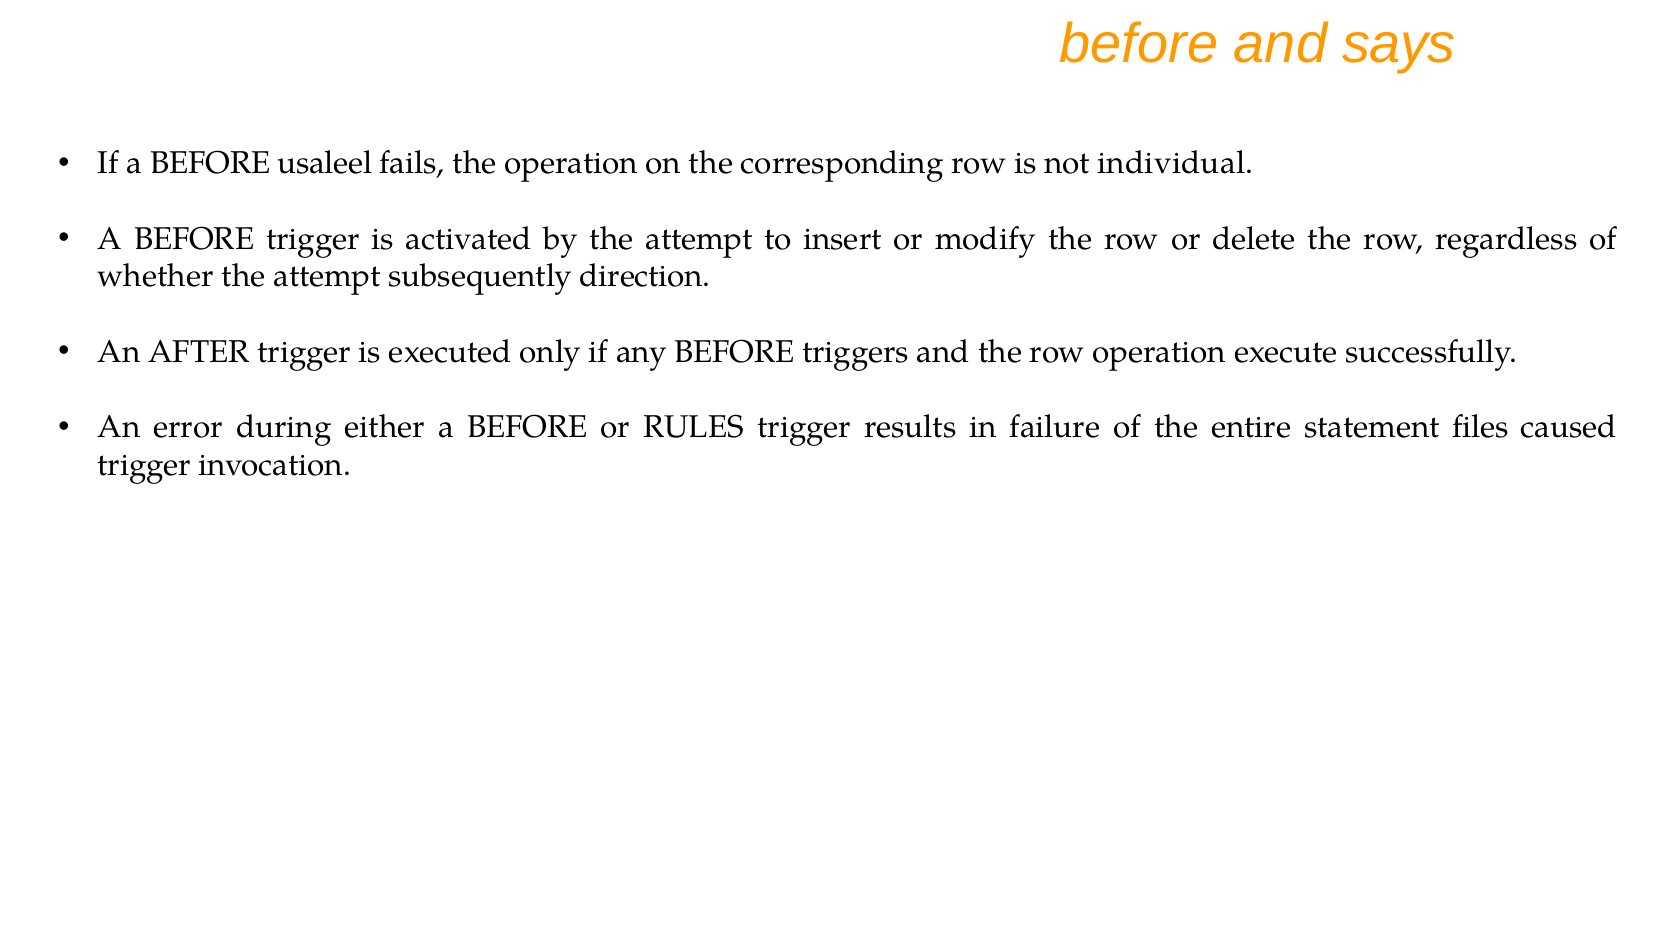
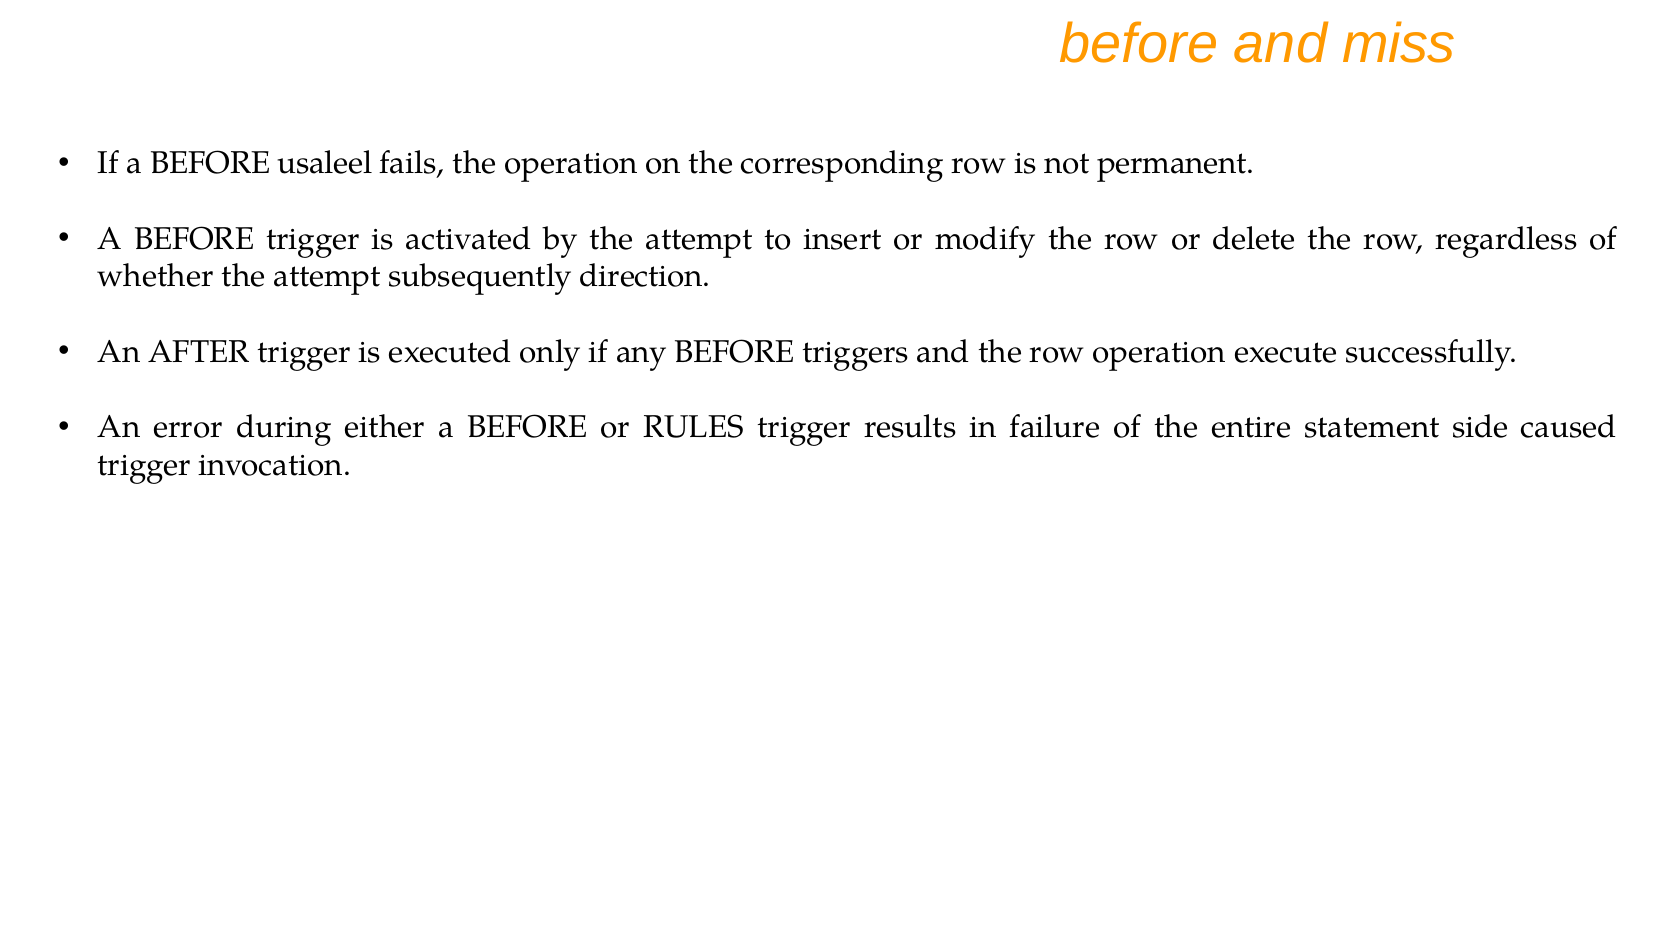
says: says -> miss (1399, 44)
individual: individual -> permanent (1176, 163)
files: files -> side (1481, 428)
